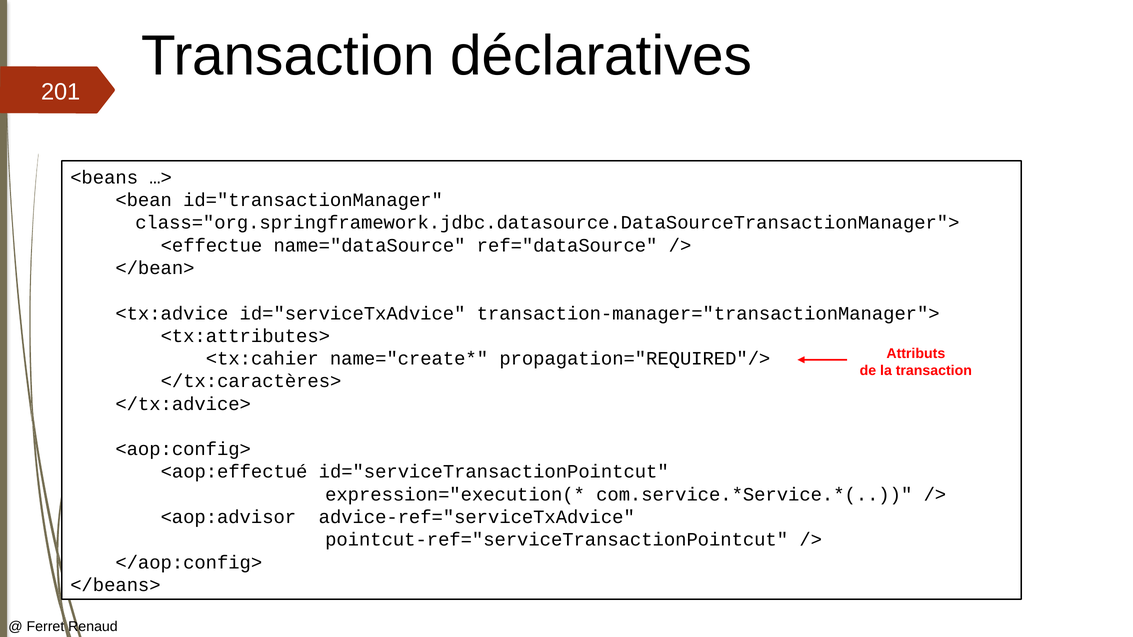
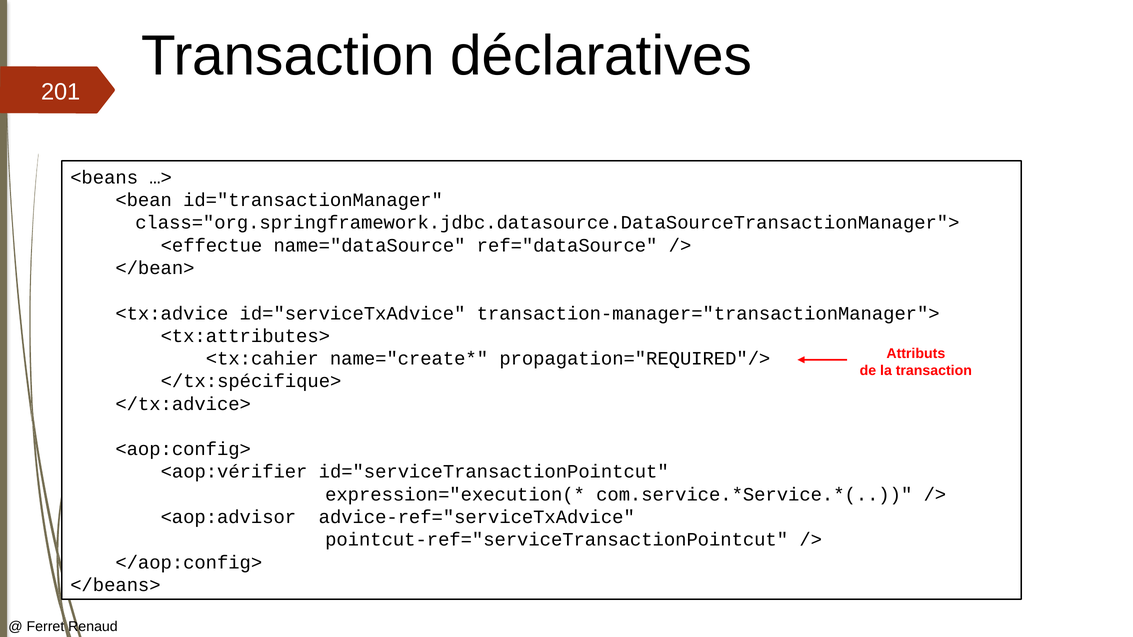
</tx:caractères>: </tx:caractères> -> </tx:spécifique> (251, 381)
<aop:effectué: <aop:effectué -> <aop:vérifier (234, 472)
